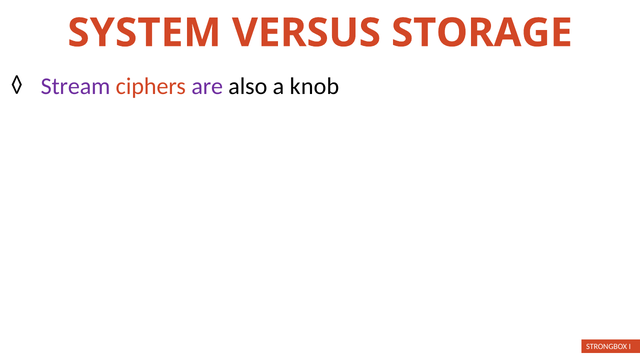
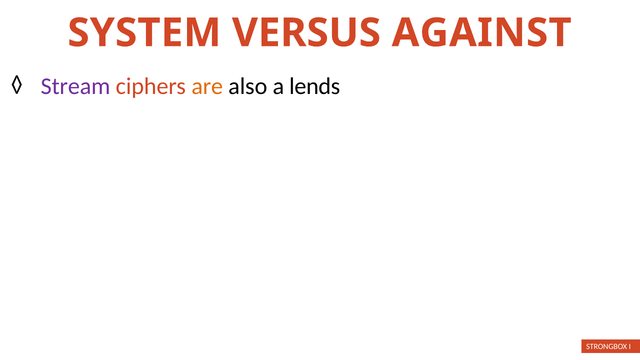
STORAGE: STORAGE -> AGAINST (482, 33)
are colour: purple -> orange (207, 86)
knob: knob -> lends (315, 86)
